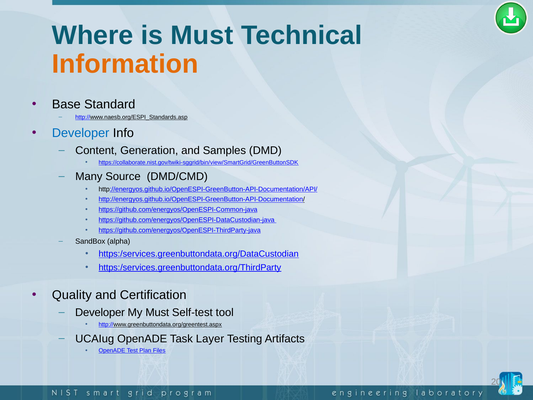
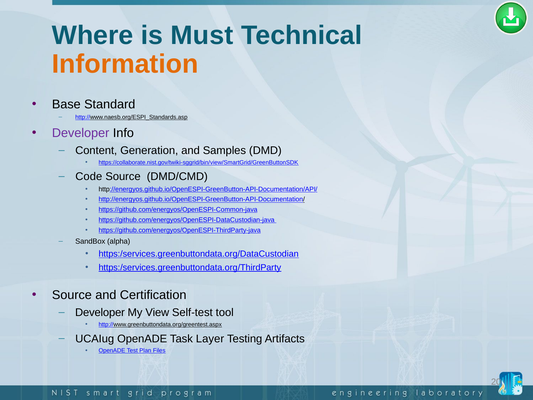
Developer colour: blue -> purple (81, 133)
Many: Many -> Code (89, 177)
Quality: Quality -> Source (72, 295)
My Must: Must -> View (157, 312)
